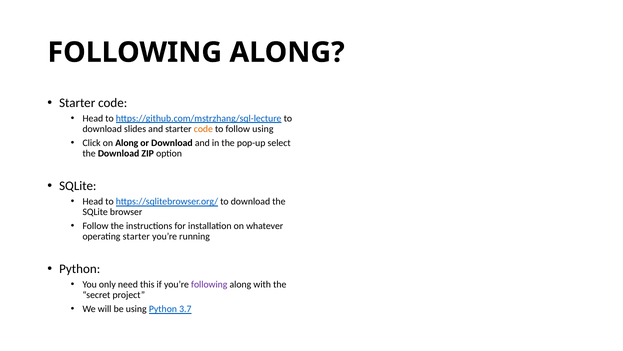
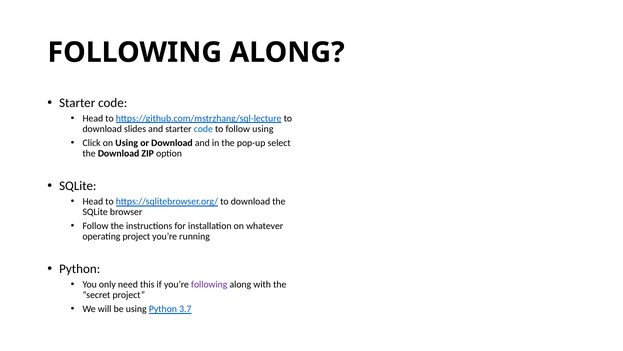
code colour: orange -> blue (203, 129)
on Along: Along -> Using (127, 143)
operating starter: starter -> project (136, 236)
